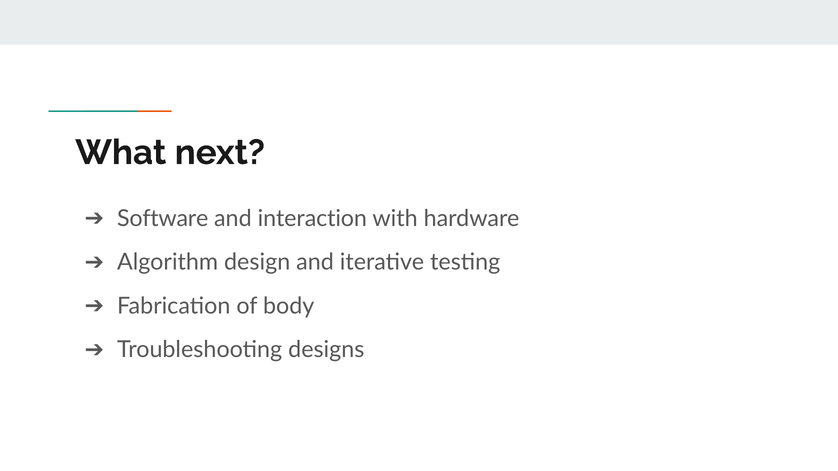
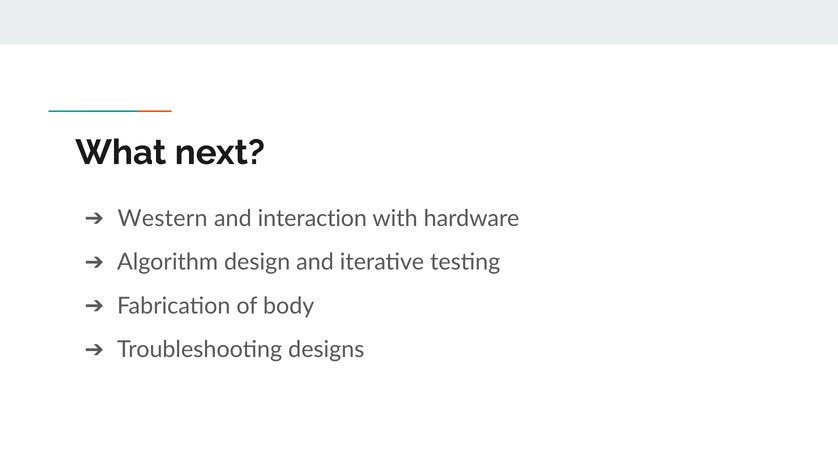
Software: Software -> Western (163, 219)
